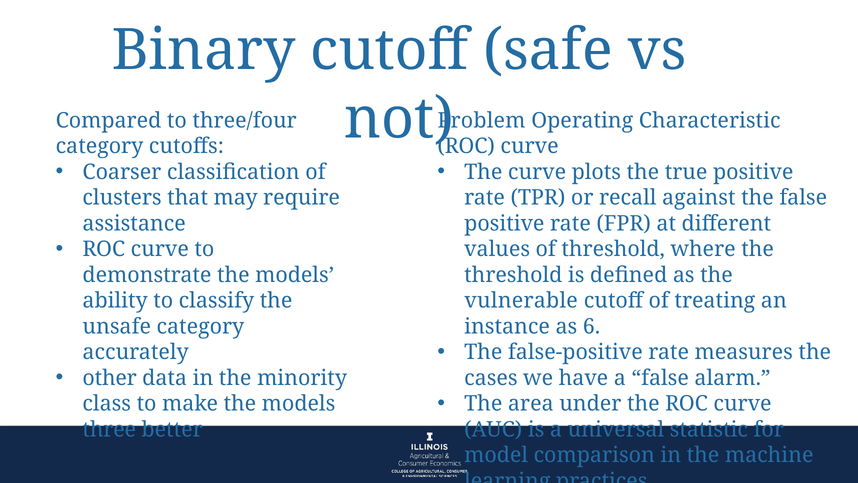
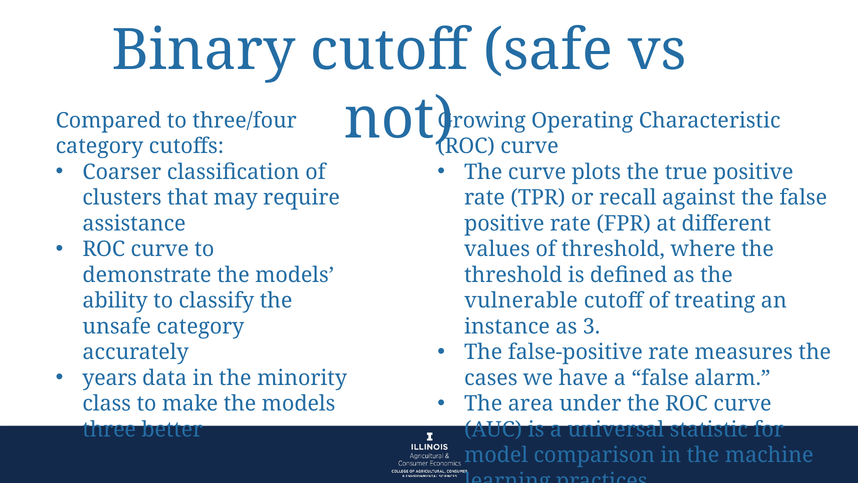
Problem: Problem -> Growing (482, 120)
6: 6 -> 3 (592, 326)
other: other -> years (110, 378)
